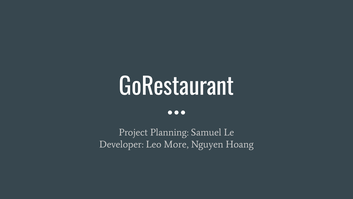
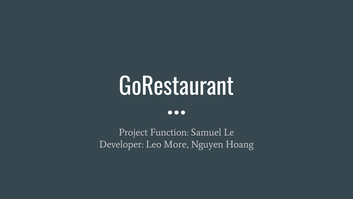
Planning: Planning -> Function (169, 132)
